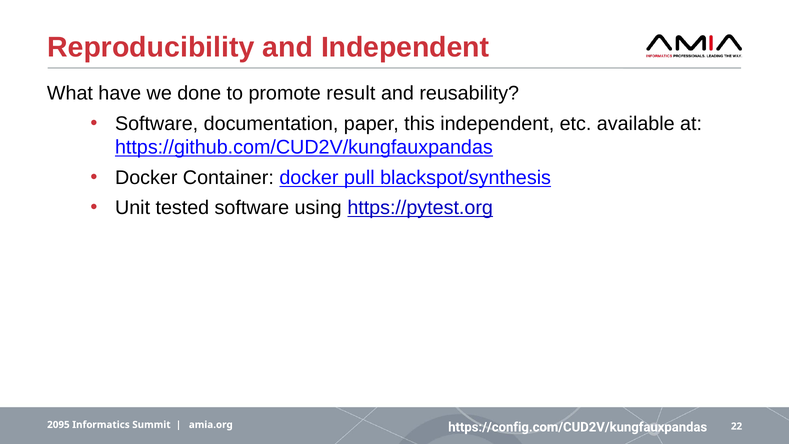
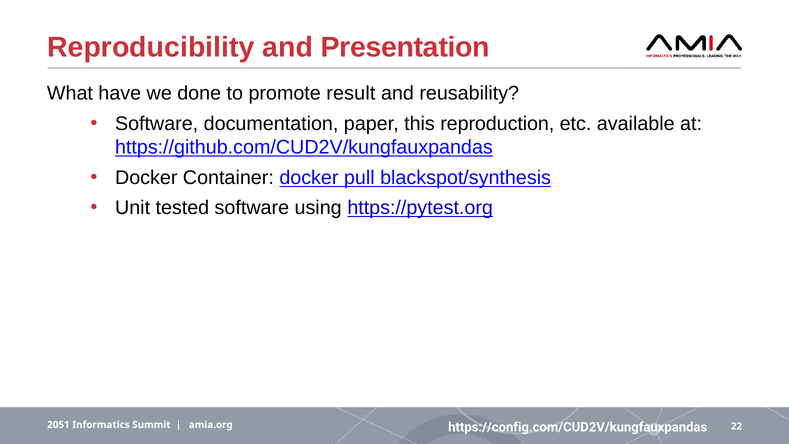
and Independent: Independent -> Presentation (405, 47)
this independent: independent -> reproduction (497, 124)
2095: 2095 -> 2051 (58, 425)
